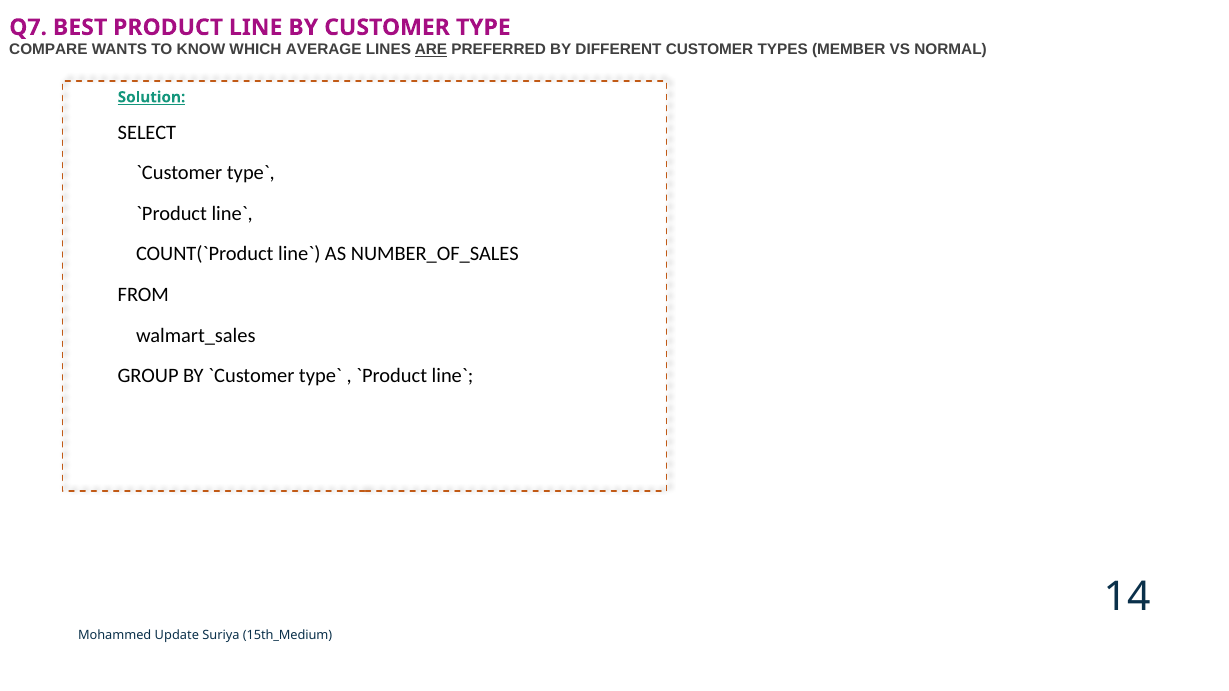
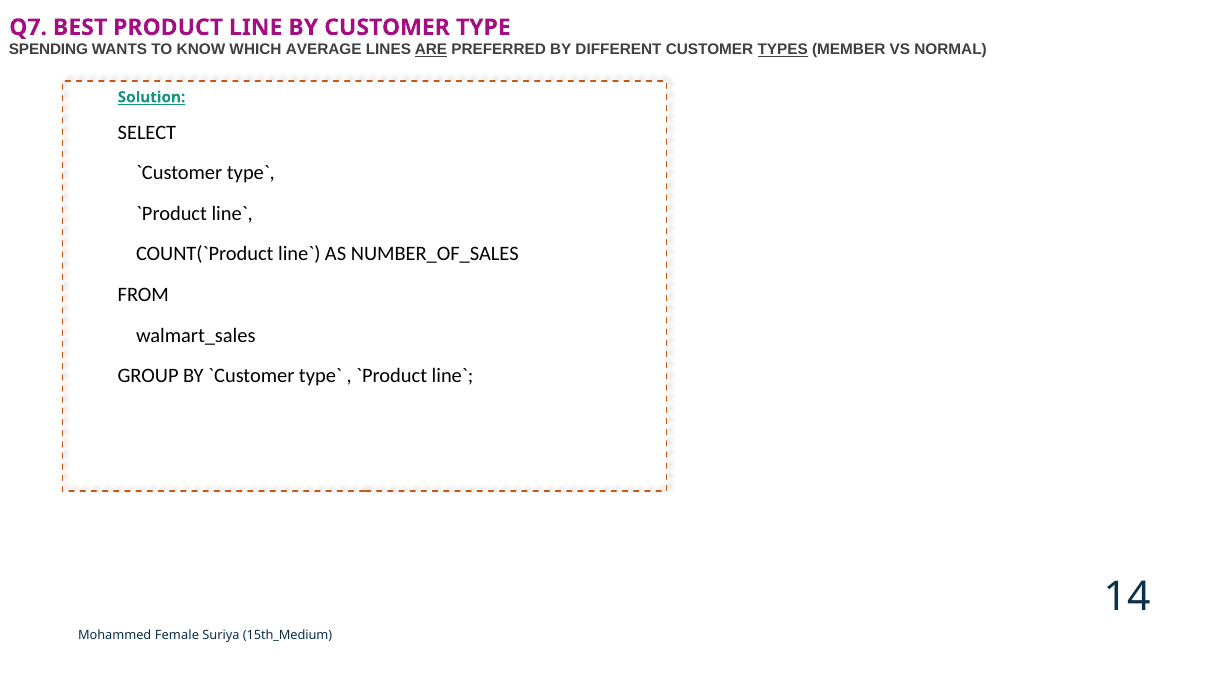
COMPARE: COMPARE -> SPENDING (48, 50)
TYPES underline: none -> present (783, 50)
Update: Update -> Female (177, 635)
